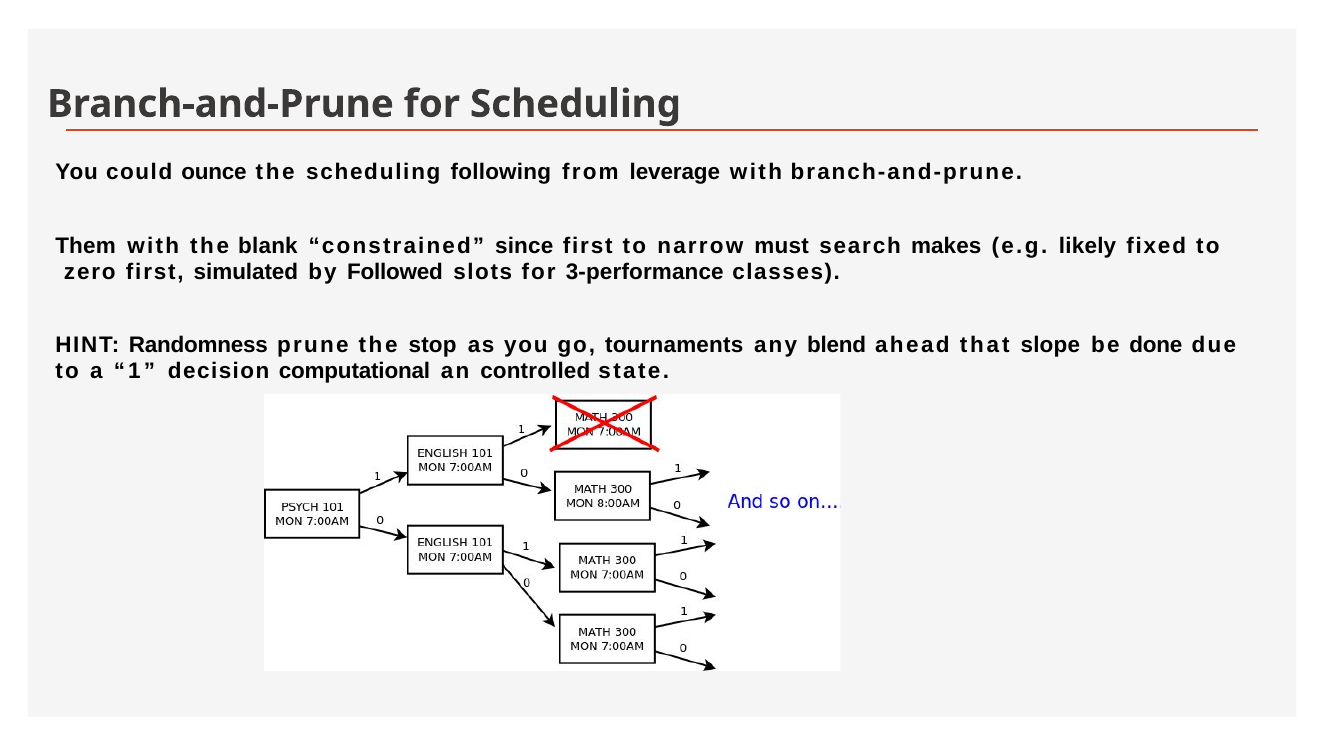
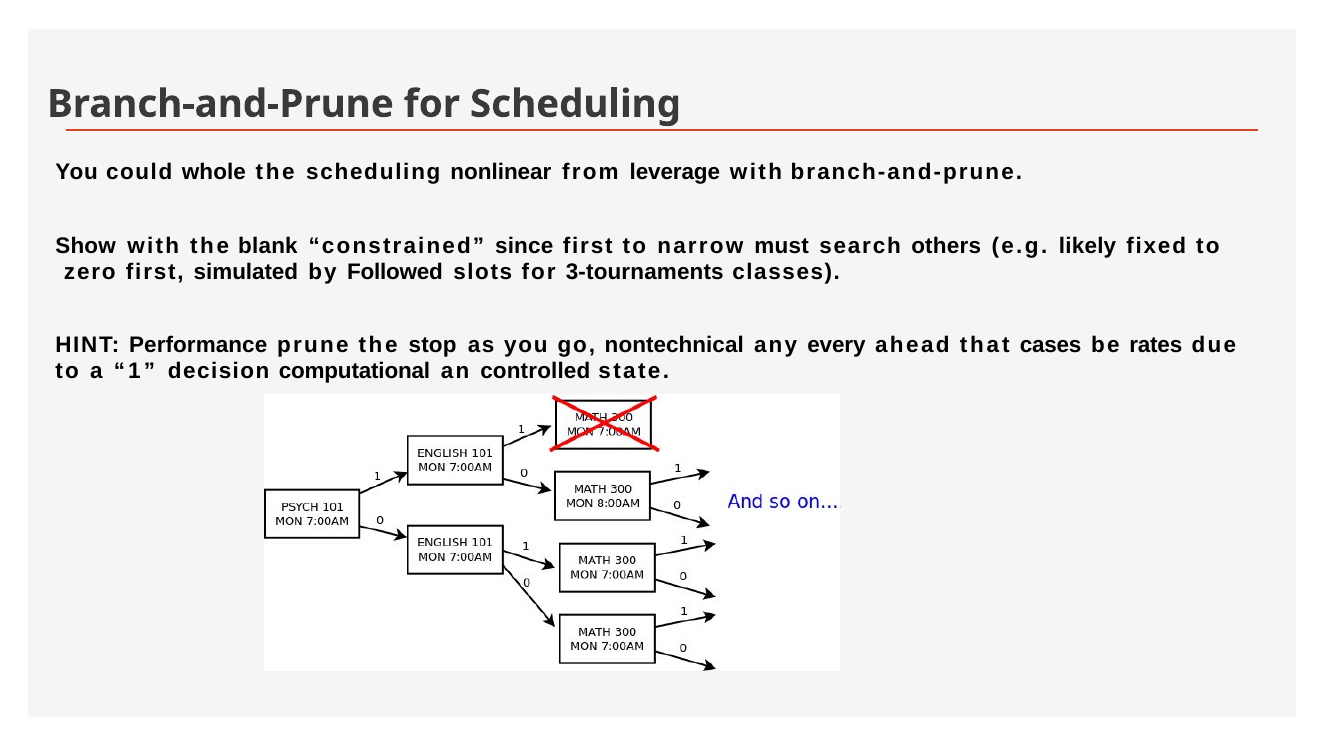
ounce: ounce -> whole (214, 172)
following: following -> nonlinear (501, 172)
Them: Them -> Show (86, 246)
makes: makes -> others (946, 246)
3-performance: 3-performance -> 3-tournaments (645, 272)
Randomness: Randomness -> Performance (198, 345)
tournaments: tournaments -> nontechnical (674, 345)
blend: blend -> every (836, 345)
slope: slope -> cases (1051, 345)
done: done -> rates (1156, 345)
